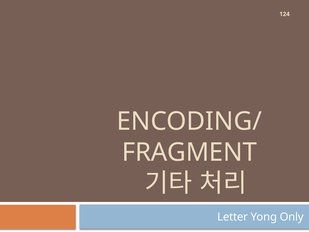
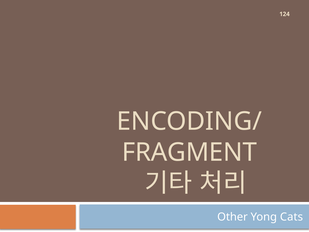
Letter: Letter -> Other (232, 217)
Only: Only -> Cats (292, 217)
